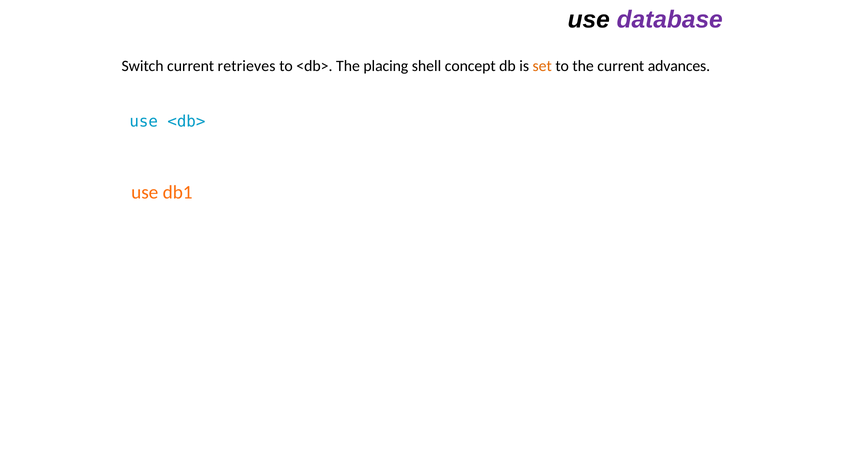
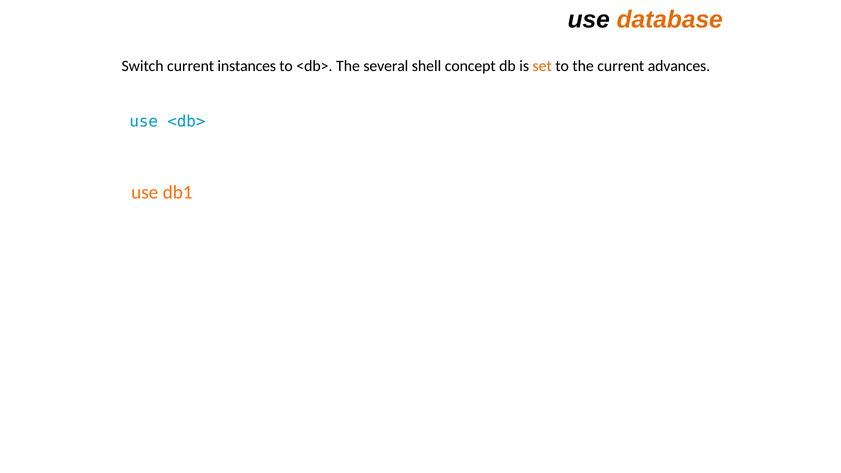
database colour: purple -> orange (670, 20)
retrieves: retrieves -> instances (247, 66)
placing: placing -> several (386, 66)
